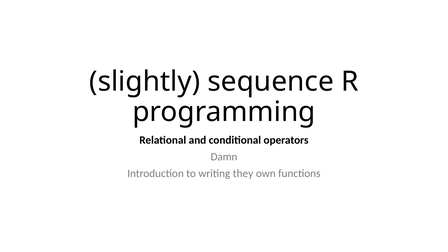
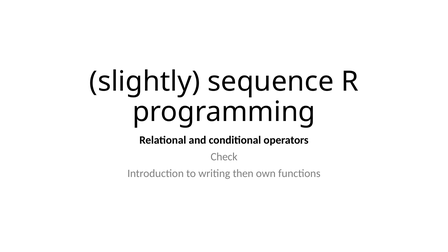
Damn: Damn -> Check (224, 157)
they: they -> then (243, 174)
